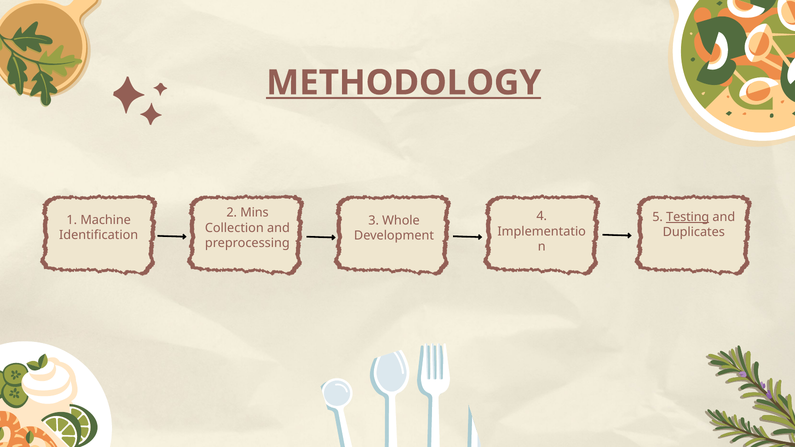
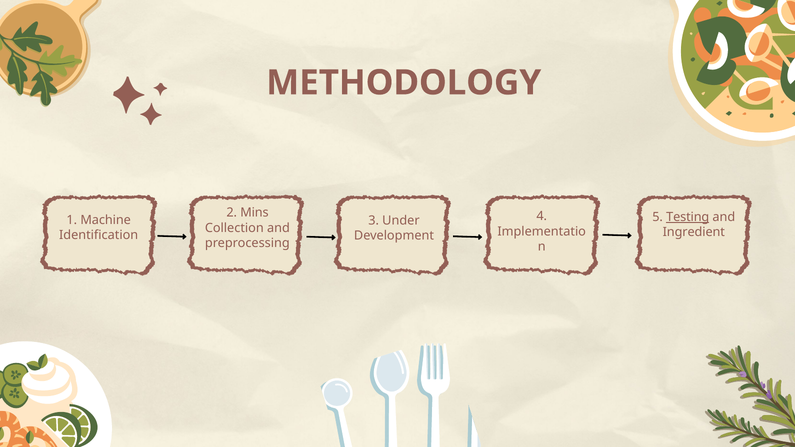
METHODOLOGY underline: present -> none (404, 83)
Whole: Whole -> Under (401, 220)
Duplicates: Duplicates -> Ingredient (694, 232)
